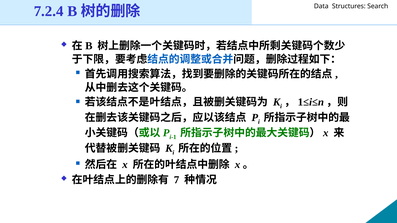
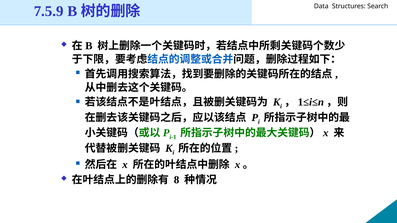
7.2.4: 7.2.4 -> 7.5.9 (49, 11)
7: 7 -> 8 (177, 180)
